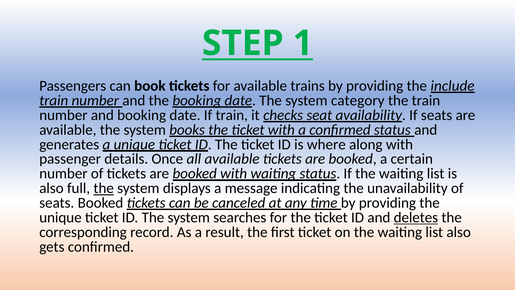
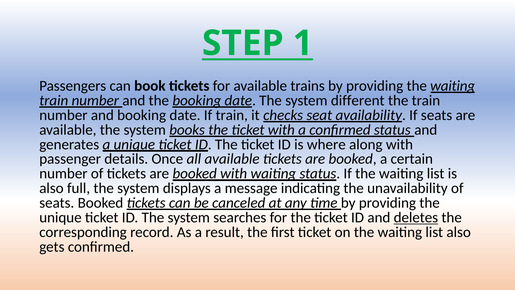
providing the include: include -> waiting (453, 86)
category: category -> different (358, 100)
the underline: present -> none (104, 188)
